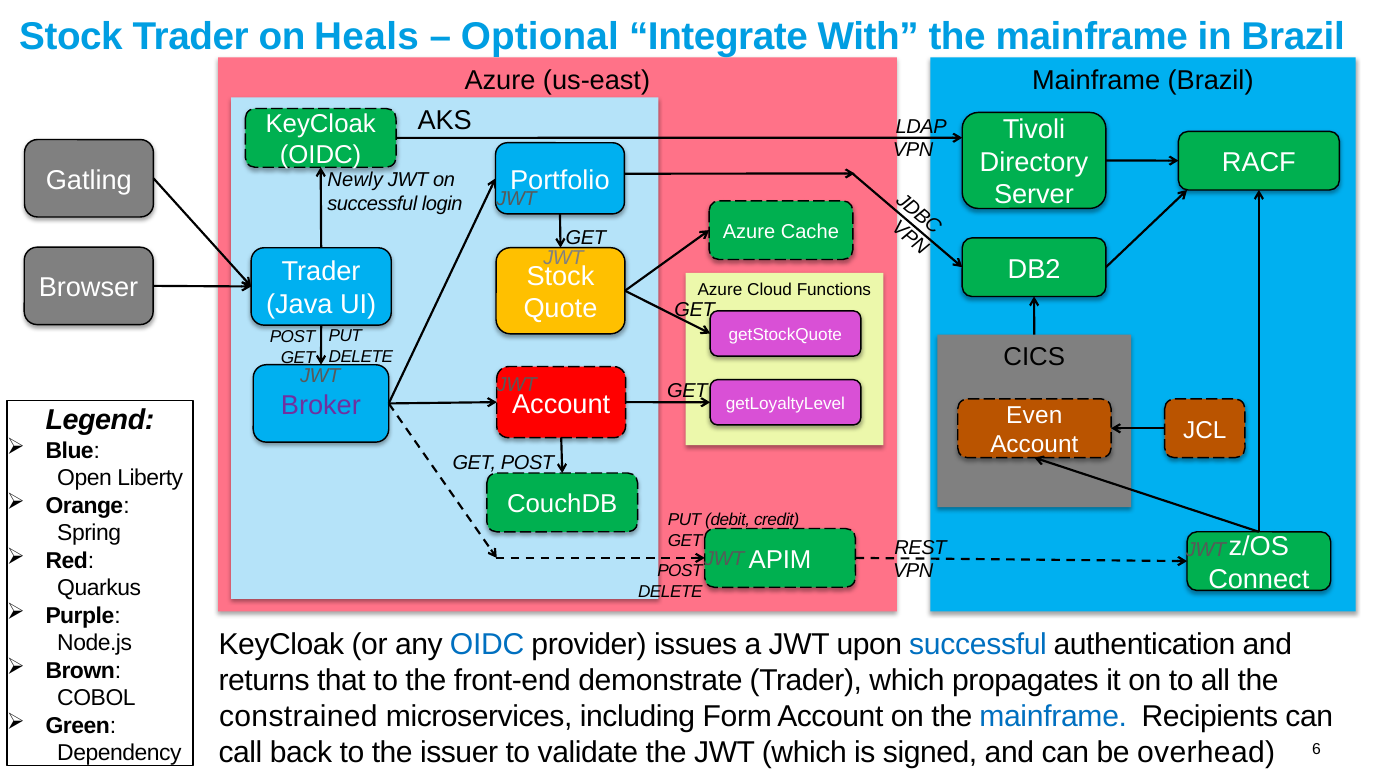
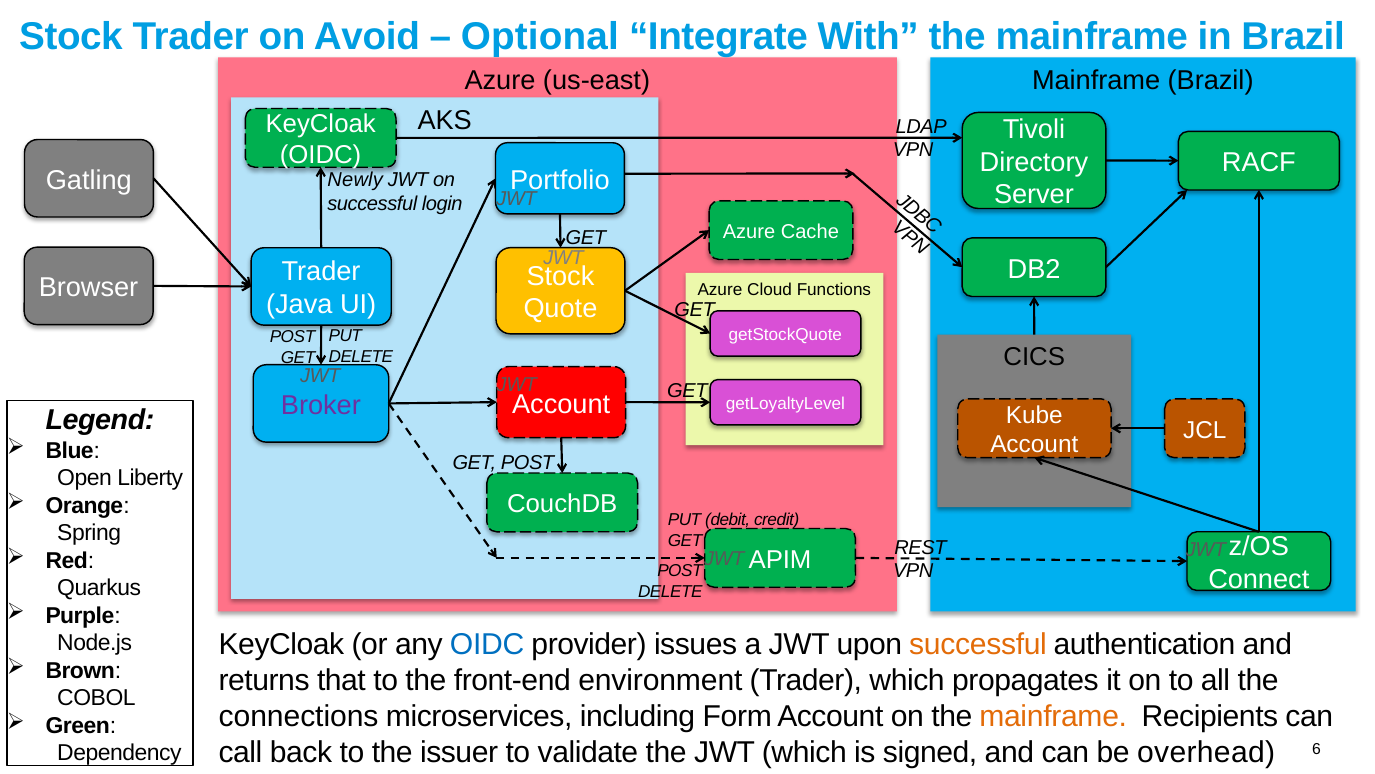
Heals: Heals -> Avoid (367, 37)
Even: Even -> Kube (1034, 415)
successful colour: blue -> orange (978, 644)
demonstrate: demonstrate -> environment (660, 680)
constrained: constrained -> connections (299, 716)
mainframe colour: blue -> orange (1053, 716)
